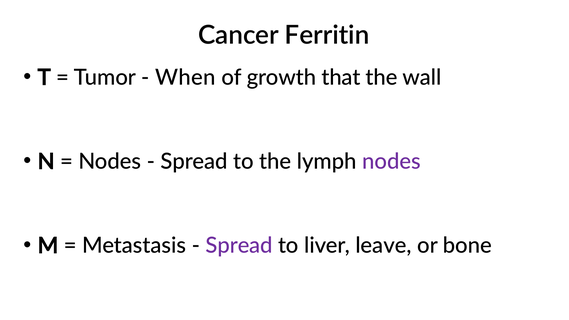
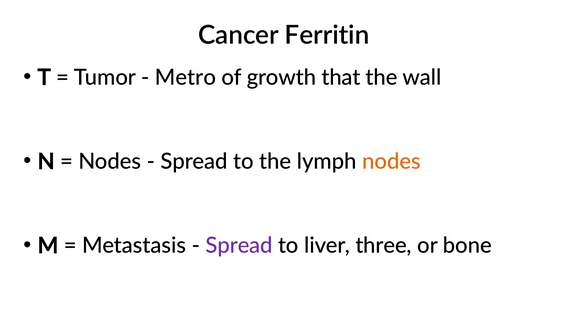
When: When -> Metro (185, 77)
nodes colour: purple -> orange (392, 162)
leave: leave -> three (384, 246)
